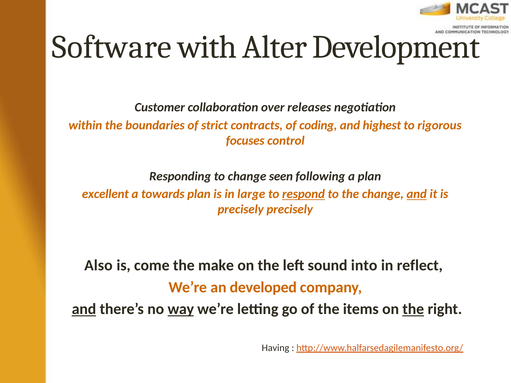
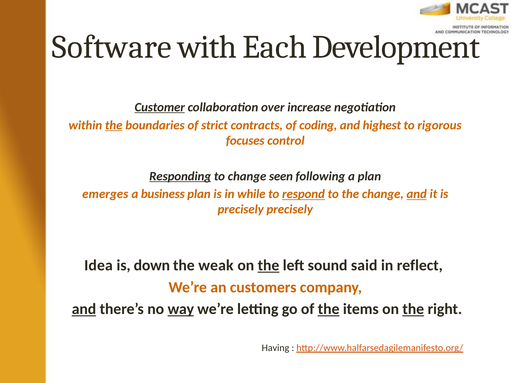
Alter: Alter -> Each (275, 47)
Customer underline: none -> present (160, 107)
releases: releases -> increase (309, 107)
the underline: none -> present (114, 125)
Responding underline: none -> present (180, 176)
excellent: excellent -> emerges (105, 194)
towards: towards -> business (163, 194)
large: large -> while (251, 194)
Also: Also -> Idea (98, 266)
come: come -> down (152, 266)
make: make -> weak (216, 266)
the underline: none -> present (268, 266)
into: into -> said (364, 266)
developed: developed -> customers (263, 288)
the underline: none -> present (329, 309)
